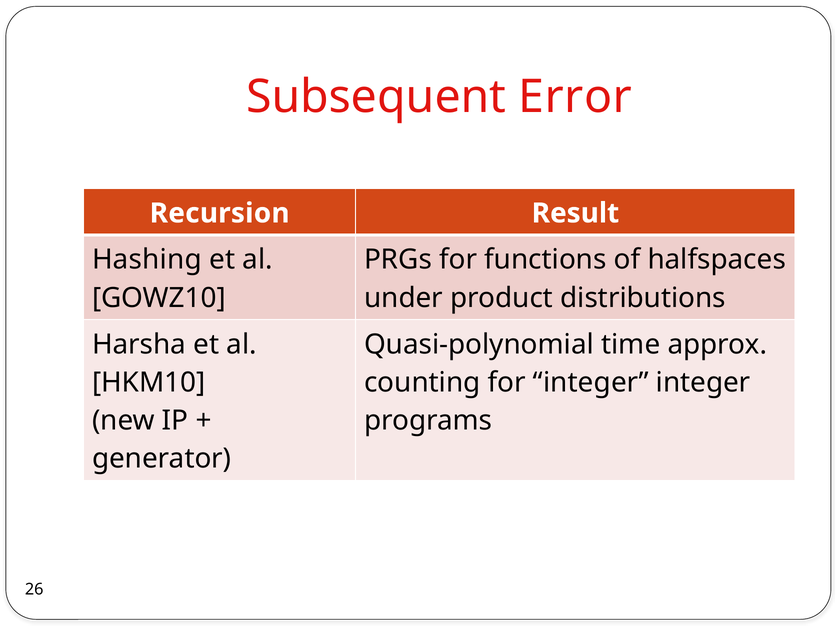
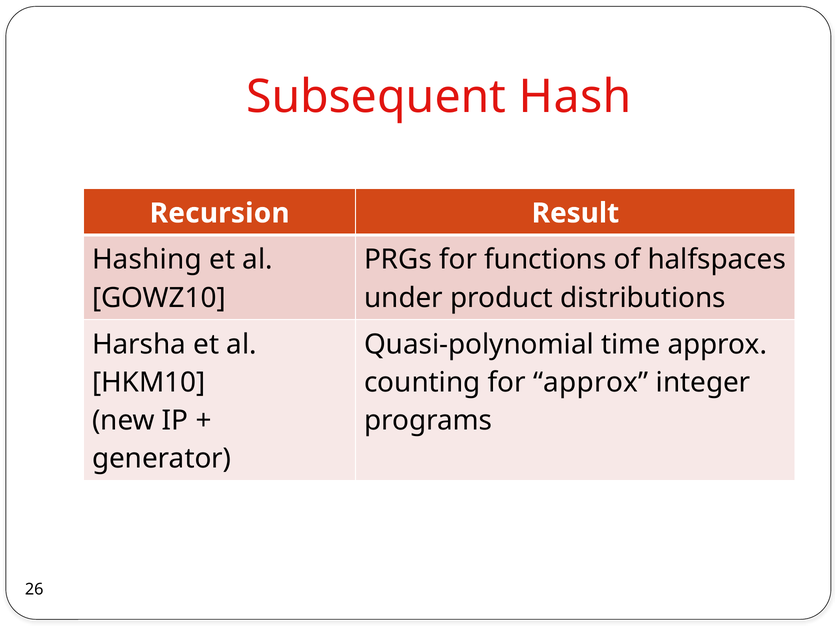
Error: Error -> Hash (575, 97)
for integer: integer -> approx (591, 382)
